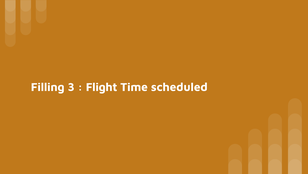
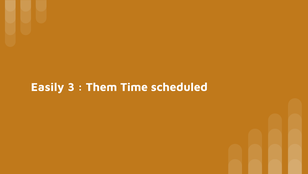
Filling: Filling -> Easily (48, 87)
Flight: Flight -> Them (101, 87)
